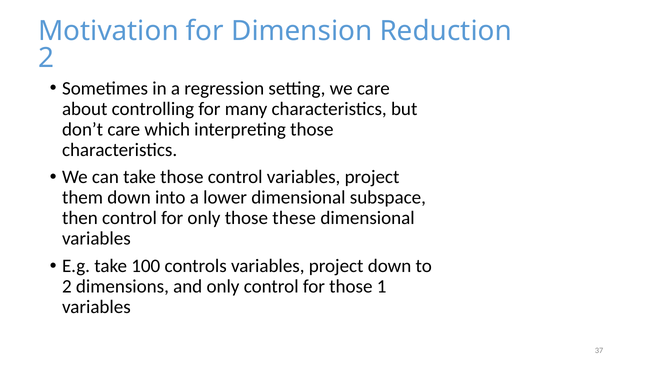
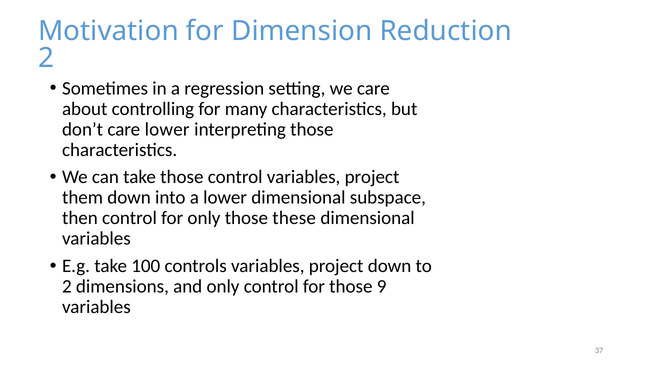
care which: which -> lower (167, 129)
1: 1 -> 9 (382, 287)
